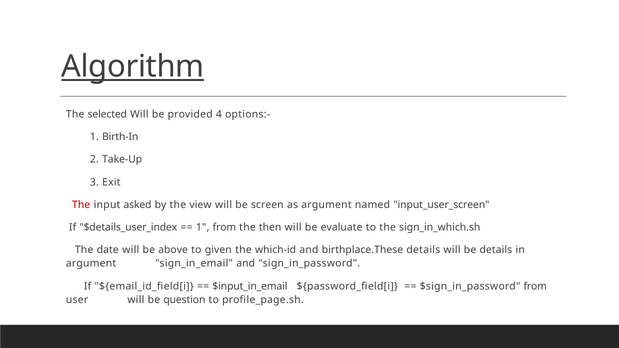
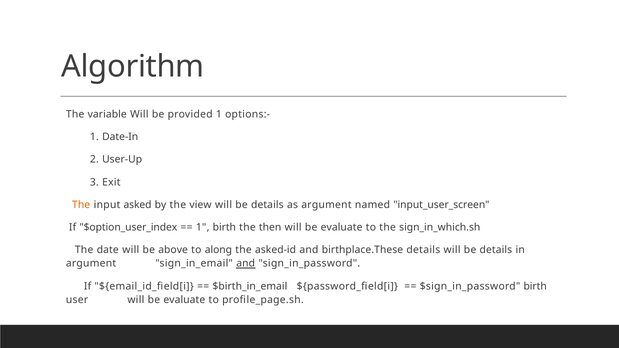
Algorithm underline: present -> none (133, 67)
selected: selected -> variable (107, 114)
provided 4: 4 -> 1 (219, 114)
Birth-In: Birth-In -> Date-In (120, 137)
Take-Up: Take-Up -> User-Up (122, 160)
The colour: red -> orange (81, 205)
screen: screen -> details (267, 205)
$details_user_index: $details_user_index -> $option_user_index (128, 227)
1 from: from -> birth (224, 227)
given: given -> along (218, 250)
which-id: which-id -> asked-id (276, 250)
and underline: none -> present (246, 264)
$input_in_email: $input_in_email -> $birth_in_email (250, 286)
$sign_in_password from: from -> birth (535, 286)
user will be question: question -> evaluate (184, 300)
